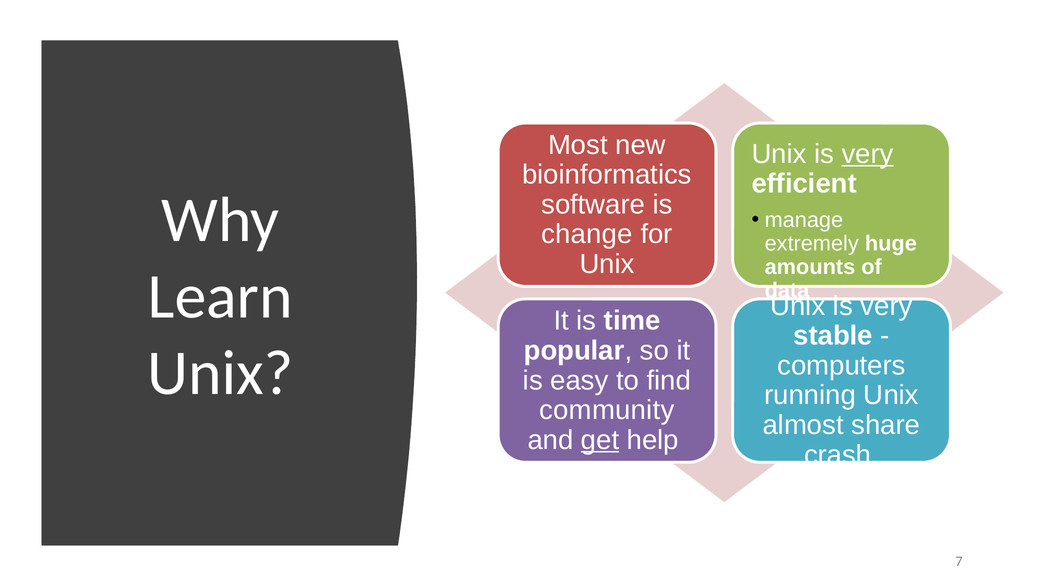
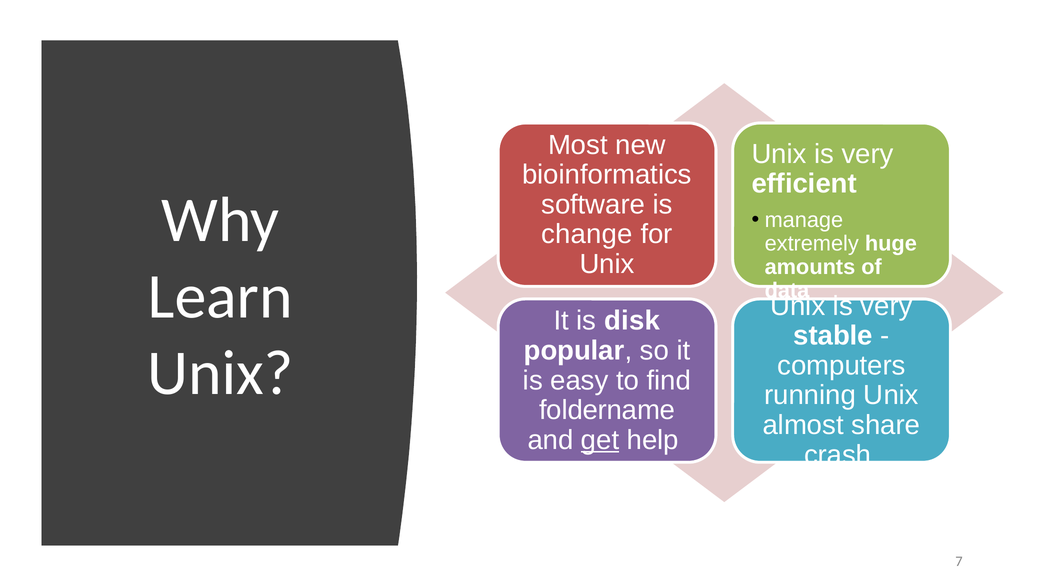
very underline: present -> none (868, 154)
time: time -> disk (632, 321)
community: community -> foldername (607, 410)
